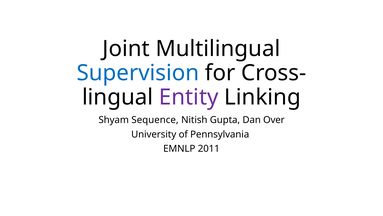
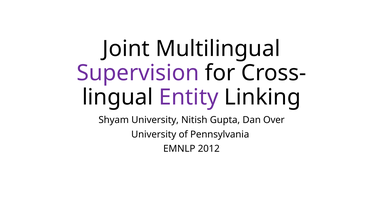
Supervision colour: blue -> purple (138, 73)
Shyam Sequence: Sequence -> University (155, 120)
2011: 2011 -> 2012 (209, 148)
